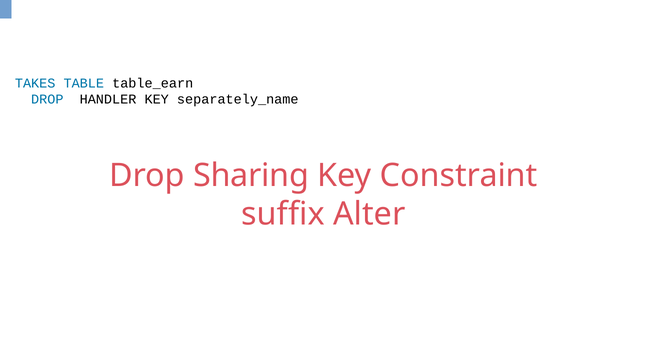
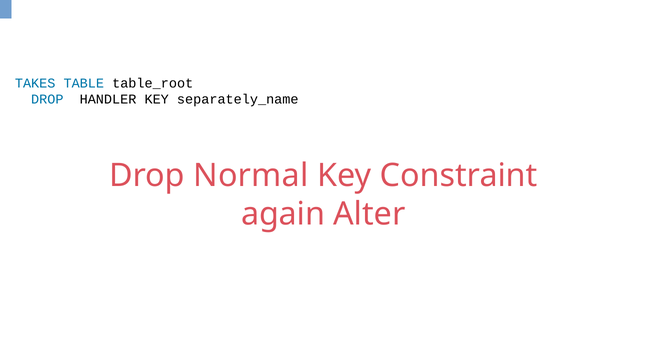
table_earn: table_earn -> table_root (153, 83)
Sharing: Sharing -> Normal (251, 175)
suffix: suffix -> again (283, 214)
